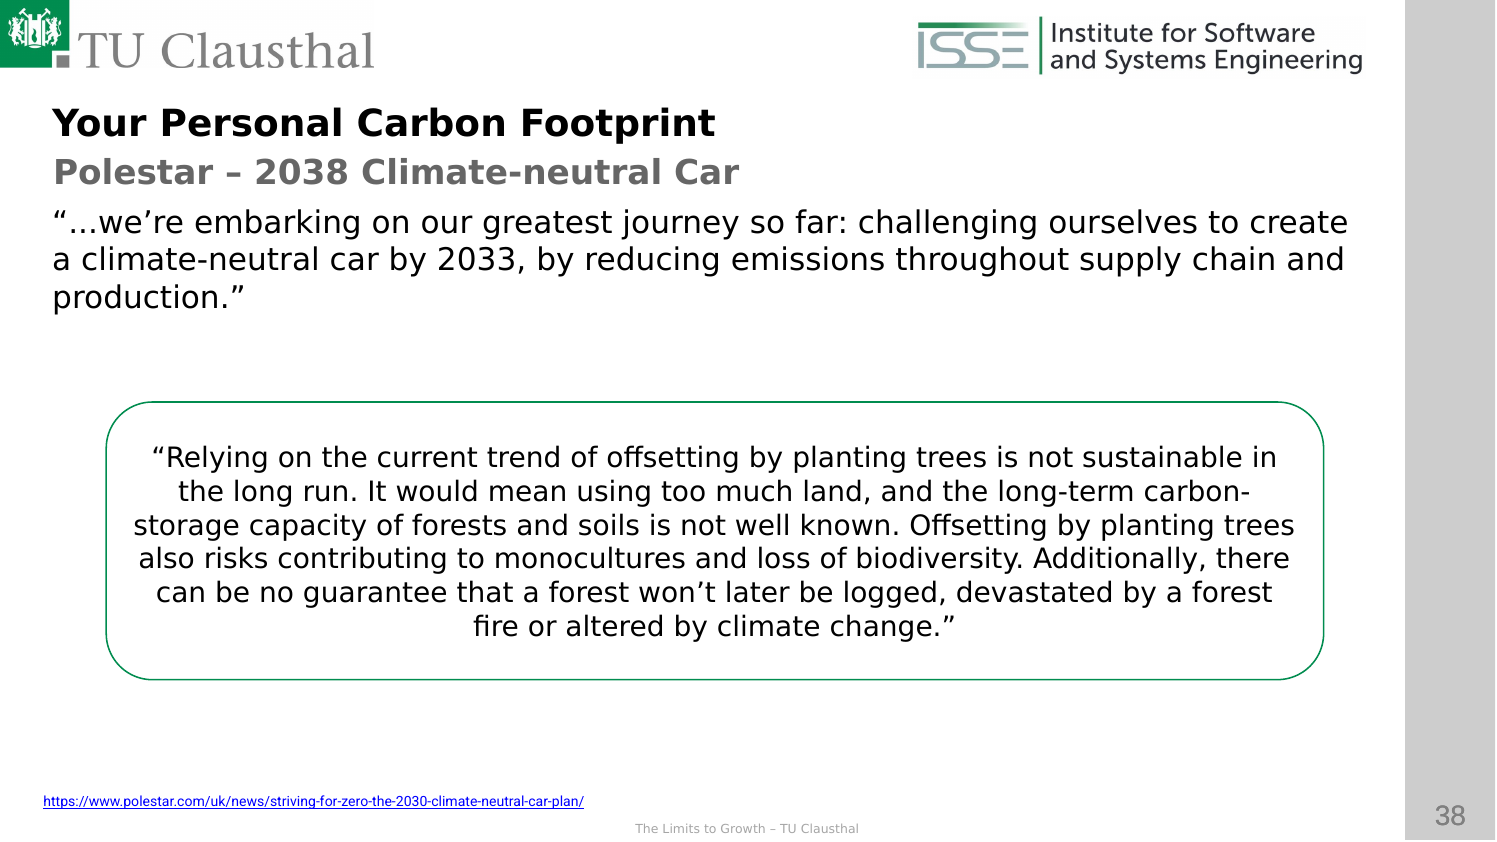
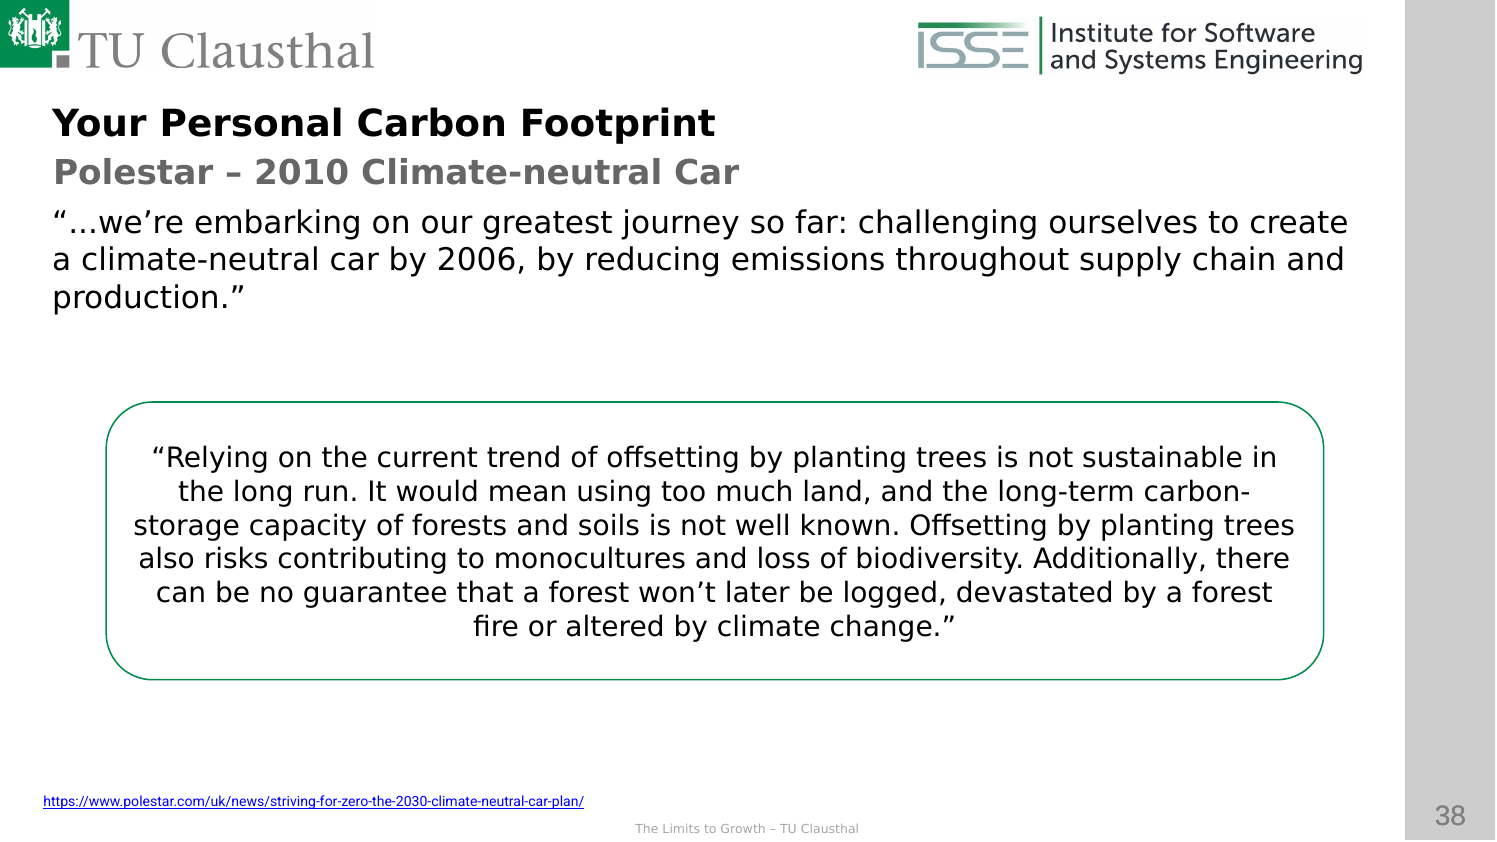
2038: 2038 -> 2010 (302, 173)
2033: 2033 -> 2006 (482, 260)
